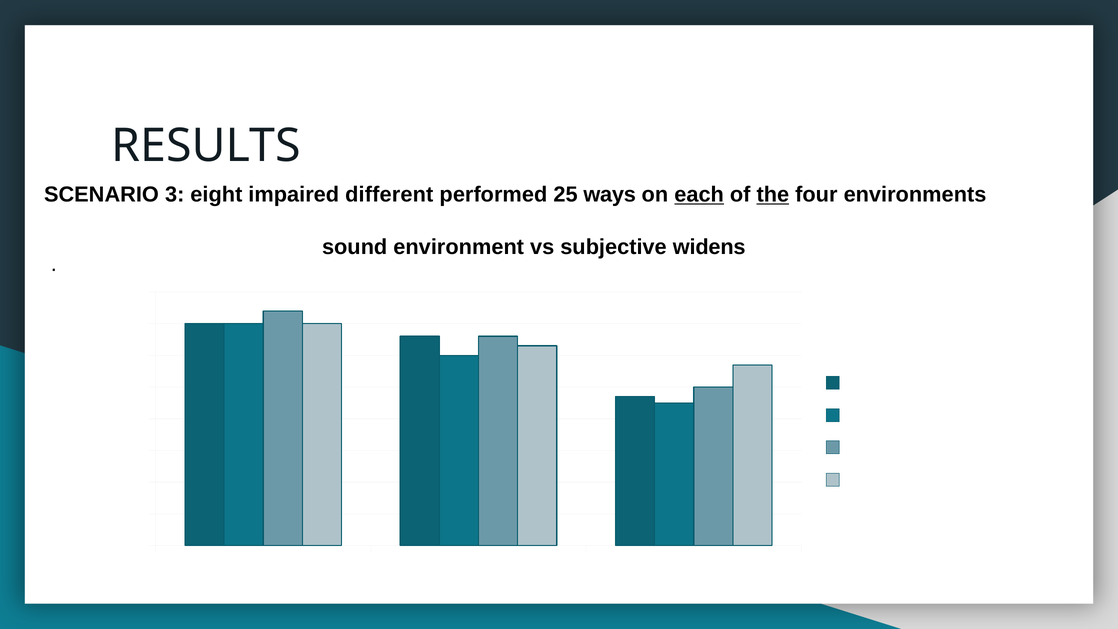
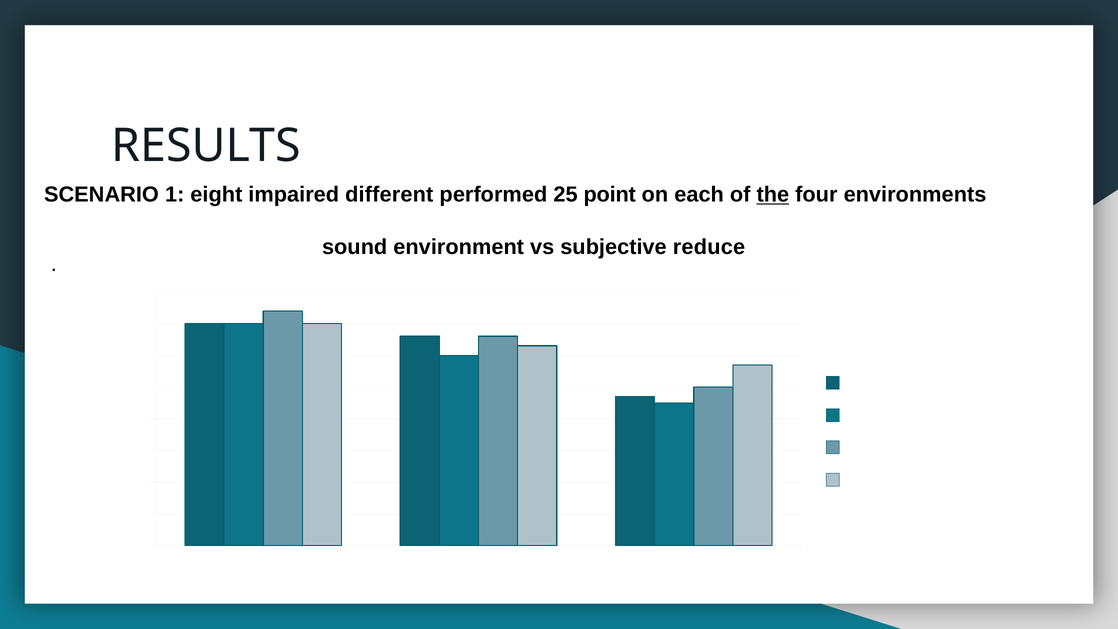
SCENARIO 3: 3 -> 1 (175, 195)
ways: ways -> point (610, 195)
each underline: present -> none (699, 195)
widens: widens -> reduce (709, 247)
